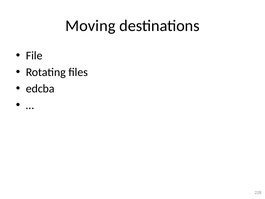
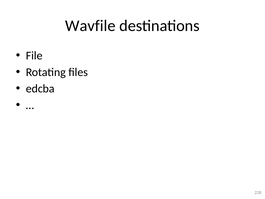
Moving: Moving -> Wavfile (90, 26)
